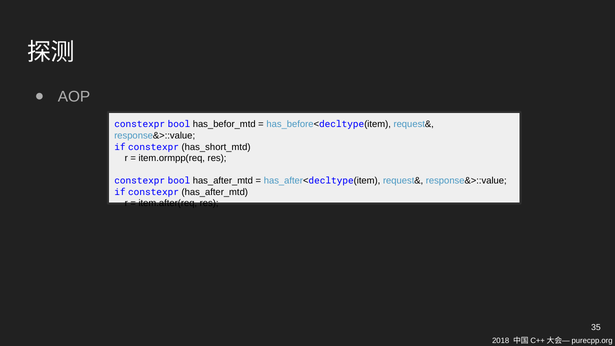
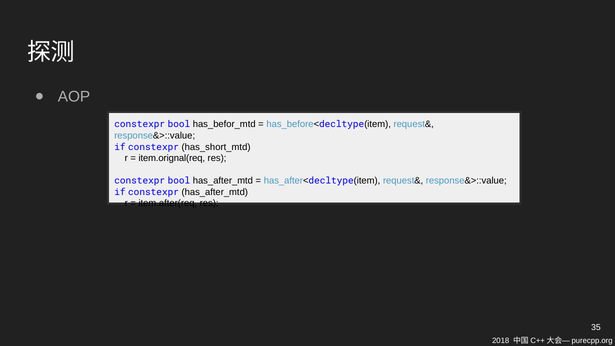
item.ormpp(req: item.ormpp(req -> item.orignal(req (172, 158)
